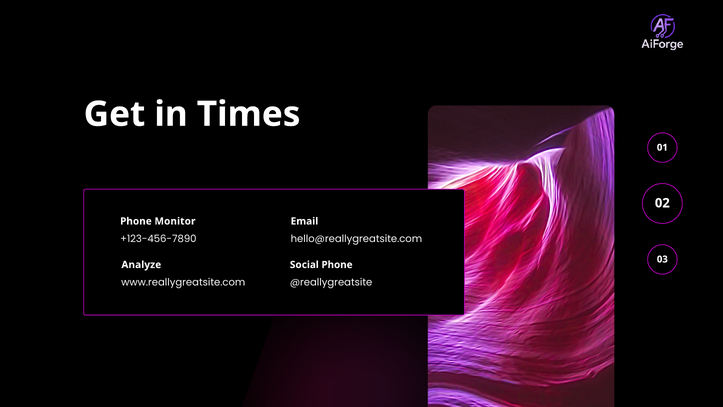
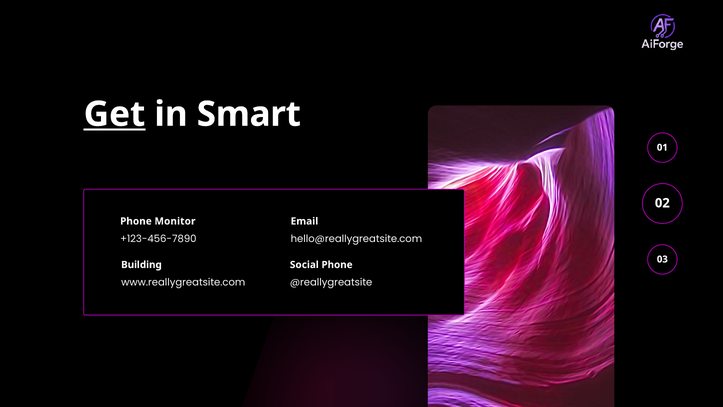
Get underline: none -> present (114, 114)
Times: Times -> Smart (249, 114)
Analyze: Analyze -> Building (141, 265)
